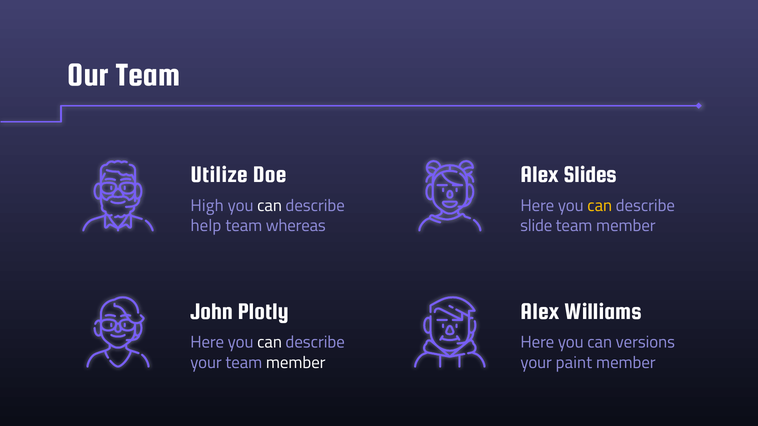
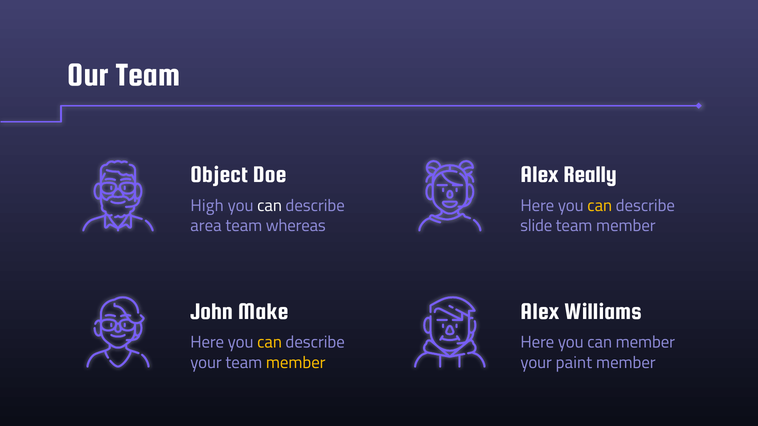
Utilize: Utilize -> Object (219, 175)
Slides: Slides -> Really (590, 175)
help: help -> area (206, 226)
Plotly: Plotly -> Make (263, 311)
can colour: white -> yellow (270, 343)
can versions: versions -> member (645, 343)
member colour: white -> yellow (296, 363)
